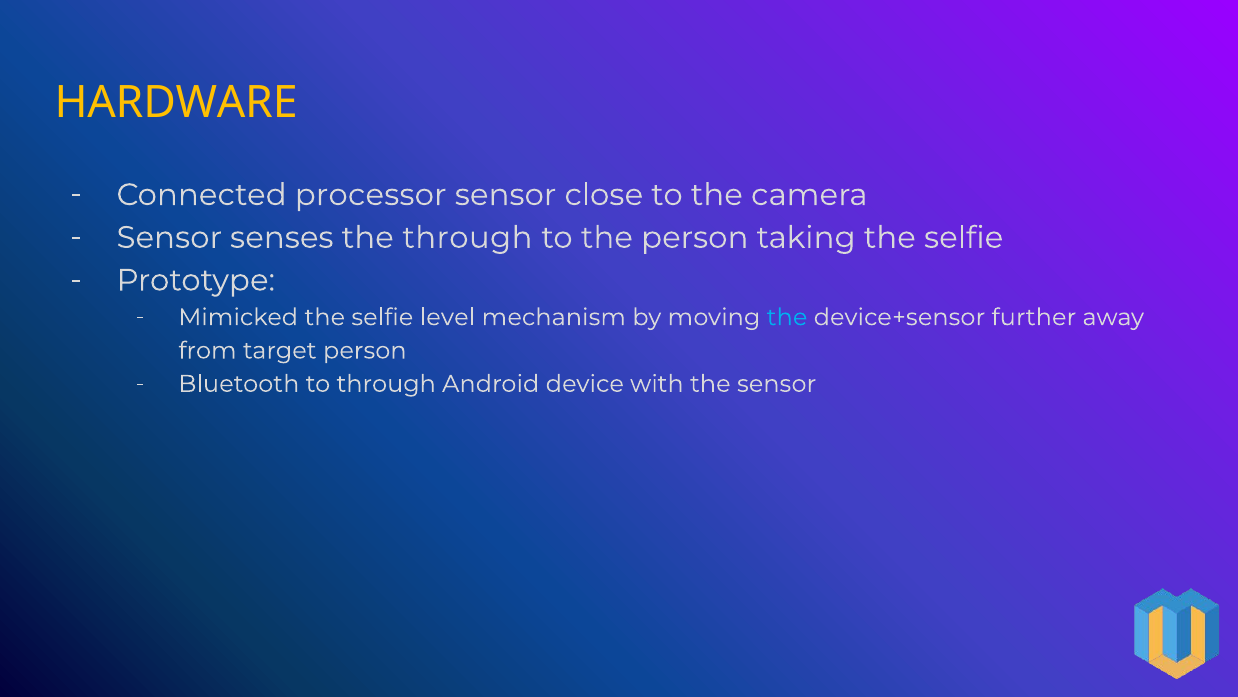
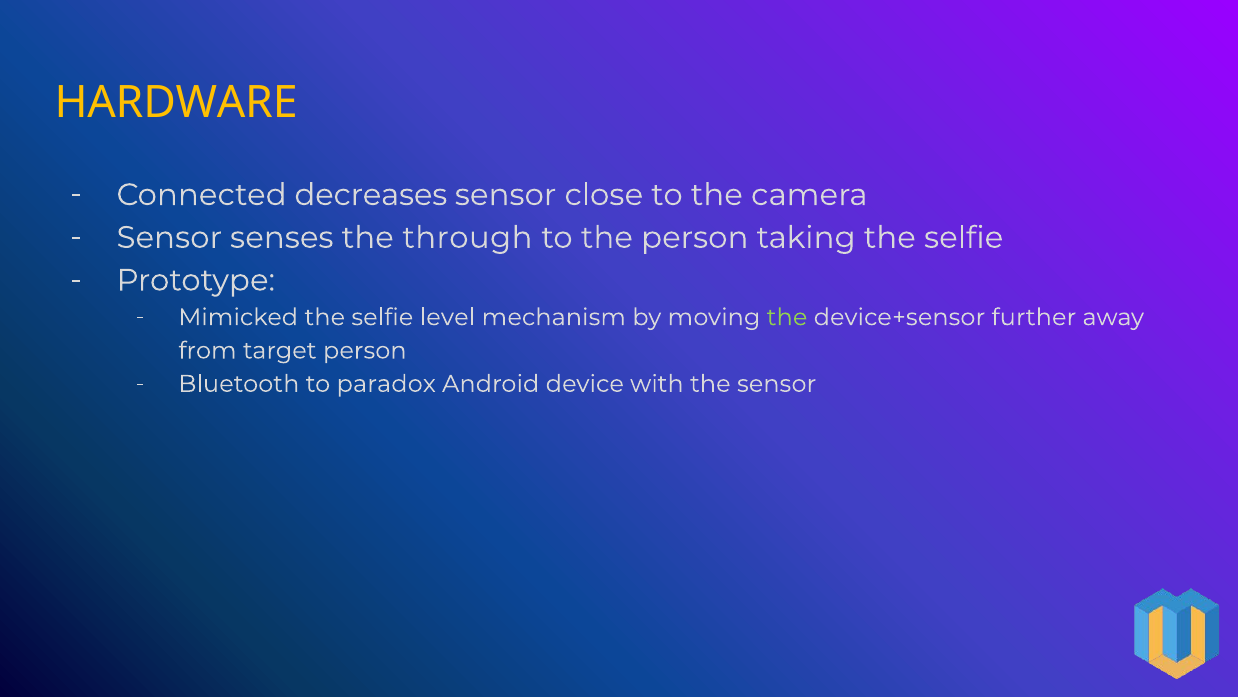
processor: processor -> decreases (371, 195)
the colour: light blue -> light green (787, 317)
to through: through -> paradox (386, 384)
